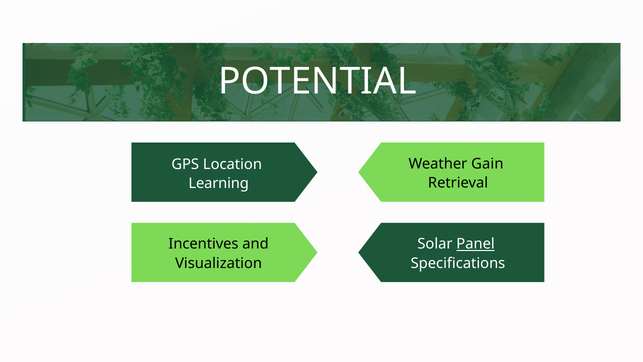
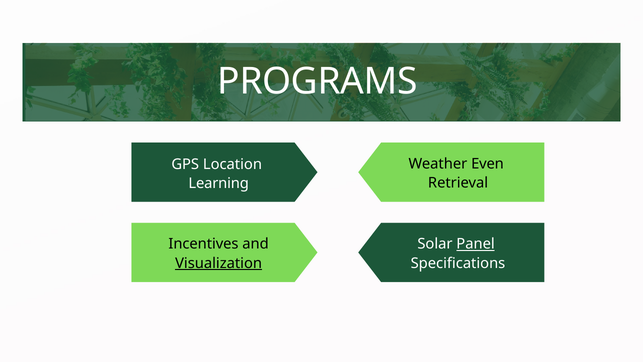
POTENTIAL: POTENTIAL -> PROGRAMS (318, 81)
Gain: Gain -> Even (487, 164)
Visualization underline: none -> present (219, 263)
